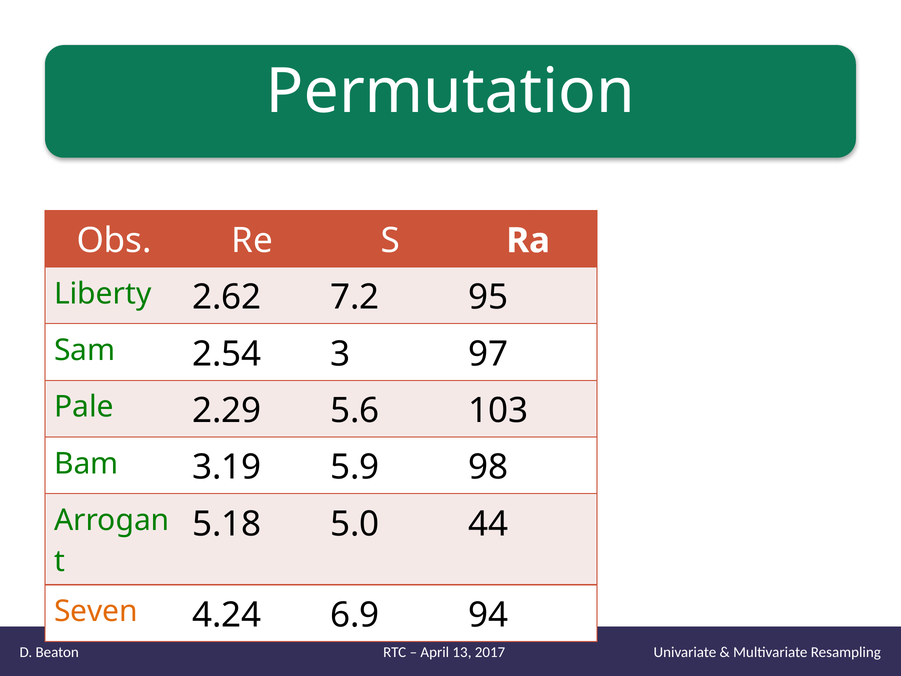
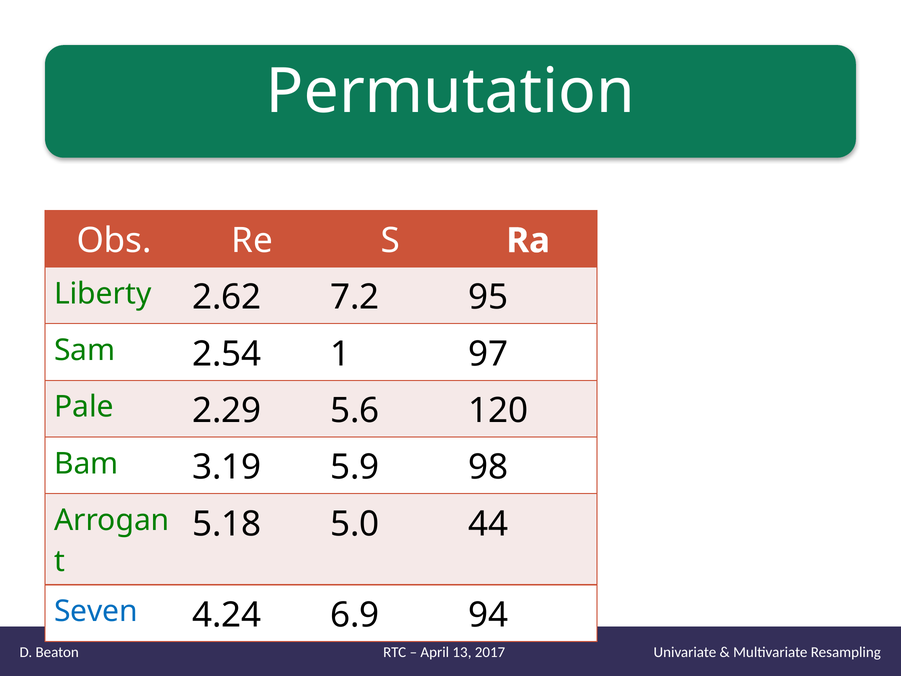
3: 3 -> 1 (340, 354)
103: 103 -> 120 (498, 411)
Seven colour: orange -> blue (96, 611)
